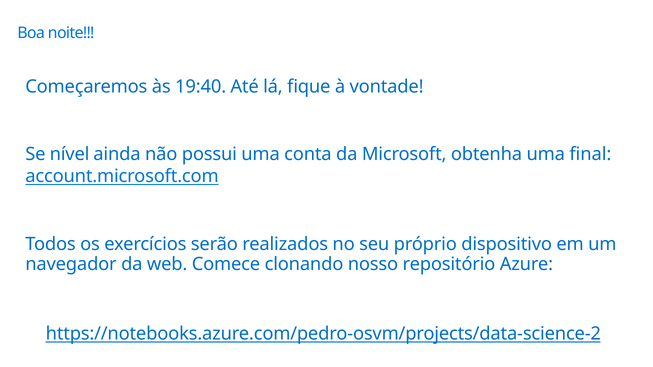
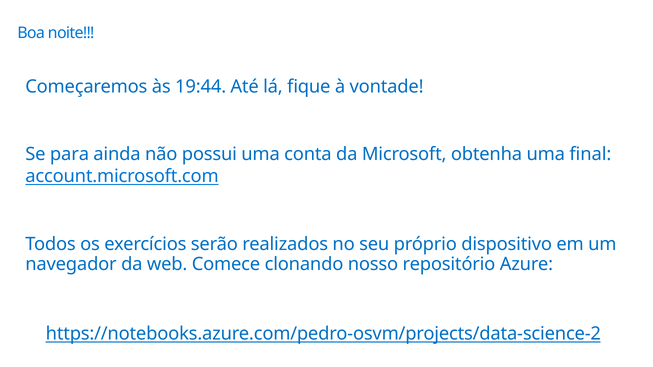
19:40: 19:40 -> 19:44 (201, 87)
nível: nível -> para (69, 154)
